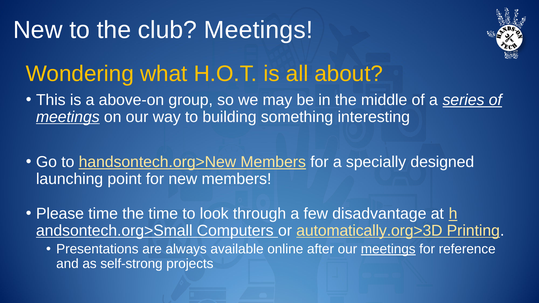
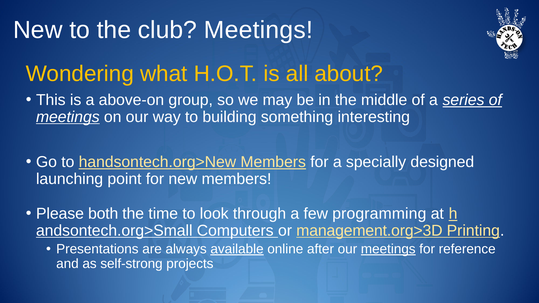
Please time: time -> both (103, 214)
disadvantage: disadvantage -> programming (379, 214)
automatically.org>3D: automatically.org>3D -> management.org>3D (369, 231)
available underline: none -> present (237, 249)
